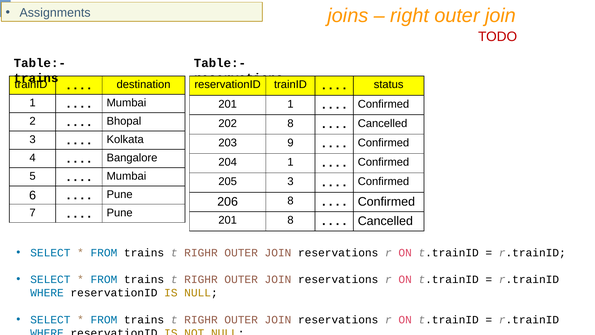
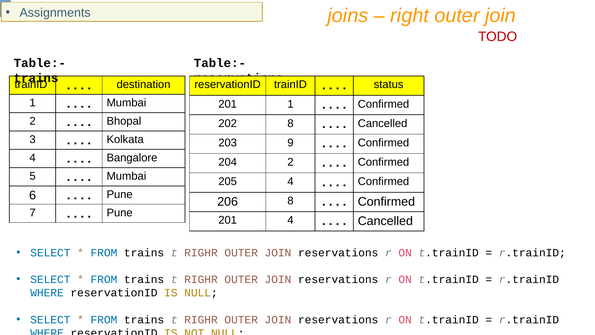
204 1: 1 -> 2 (290, 162)
205 3: 3 -> 4 (290, 181)
201 8: 8 -> 4 (290, 220)
